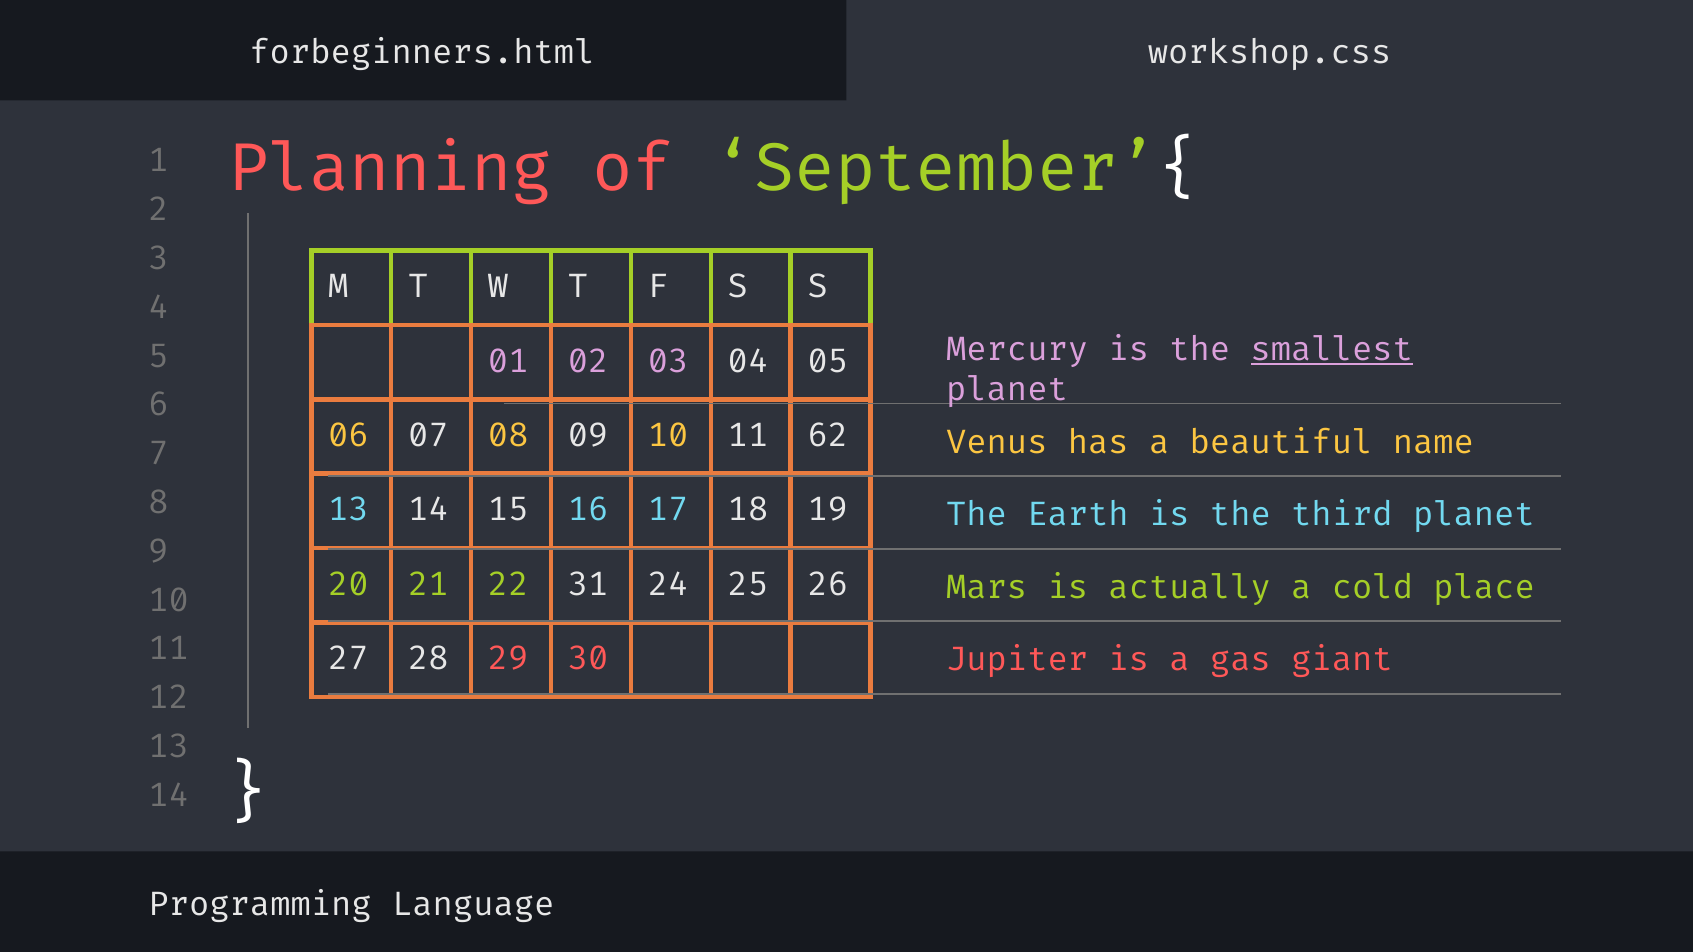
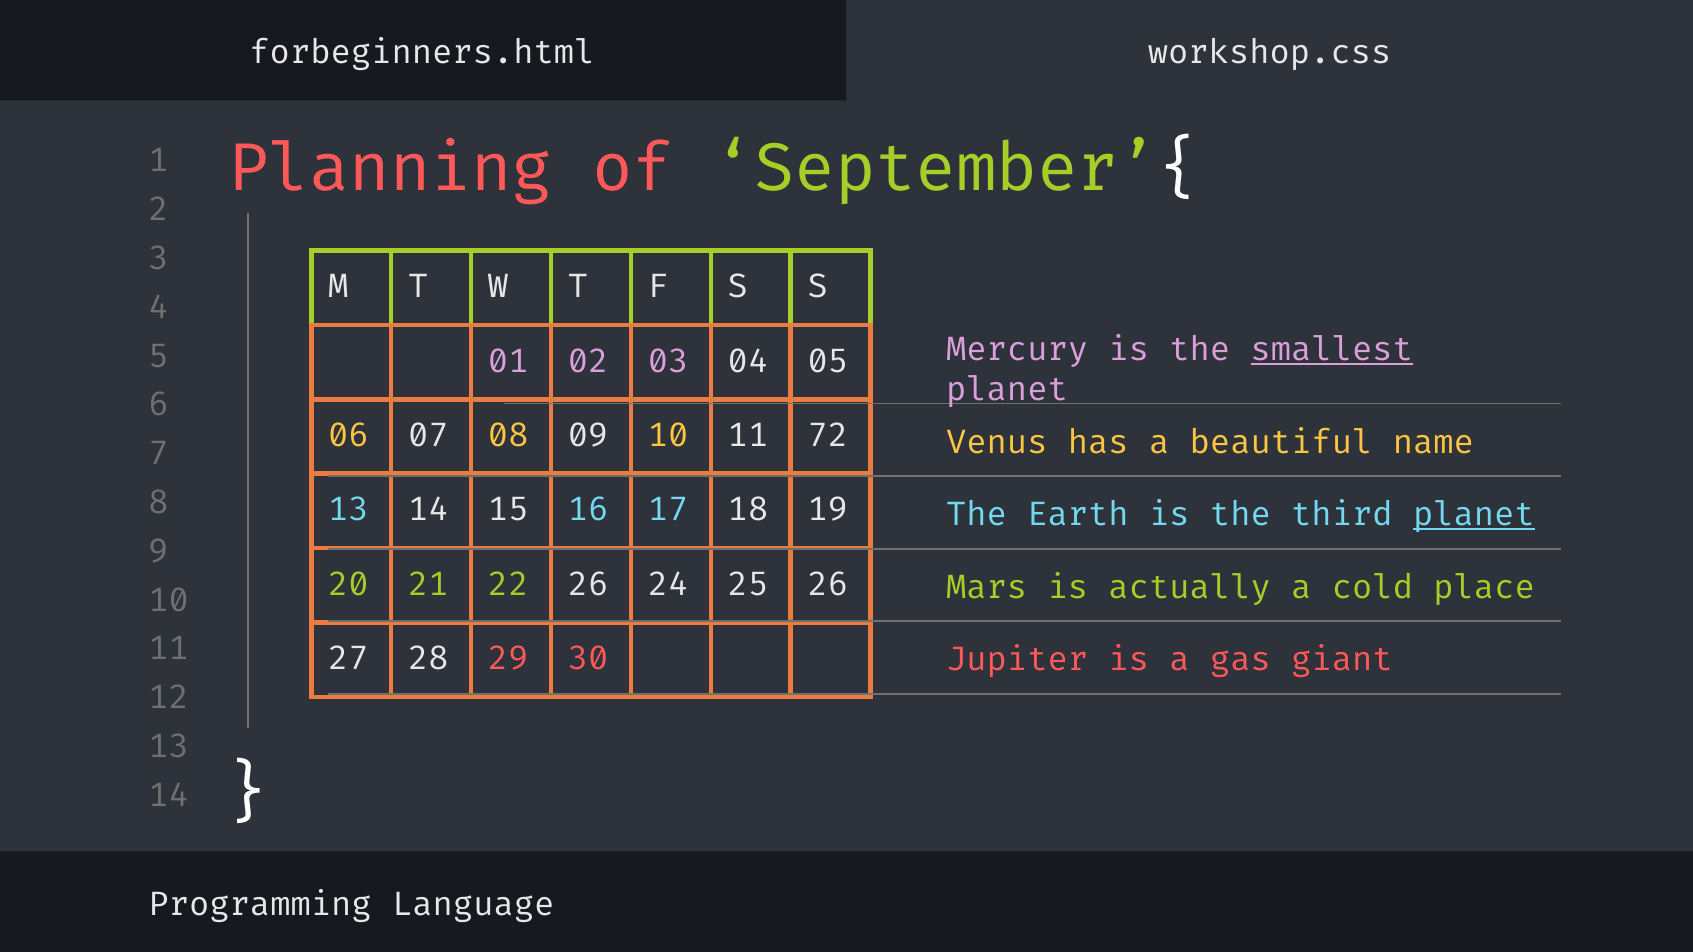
62: 62 -> 72 (828, 436)
planet underline: none -> present (1474, 515)
22 31: 31 -> 26 (588, 585)
